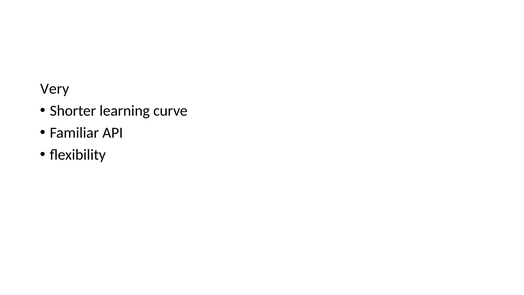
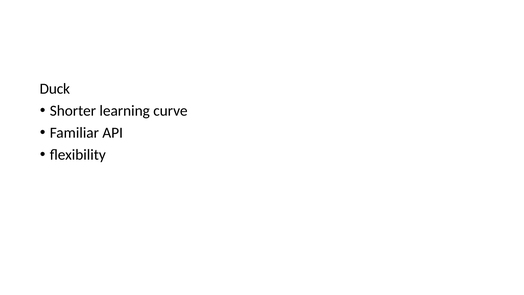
Very: Very -> Duck (55, 89)
